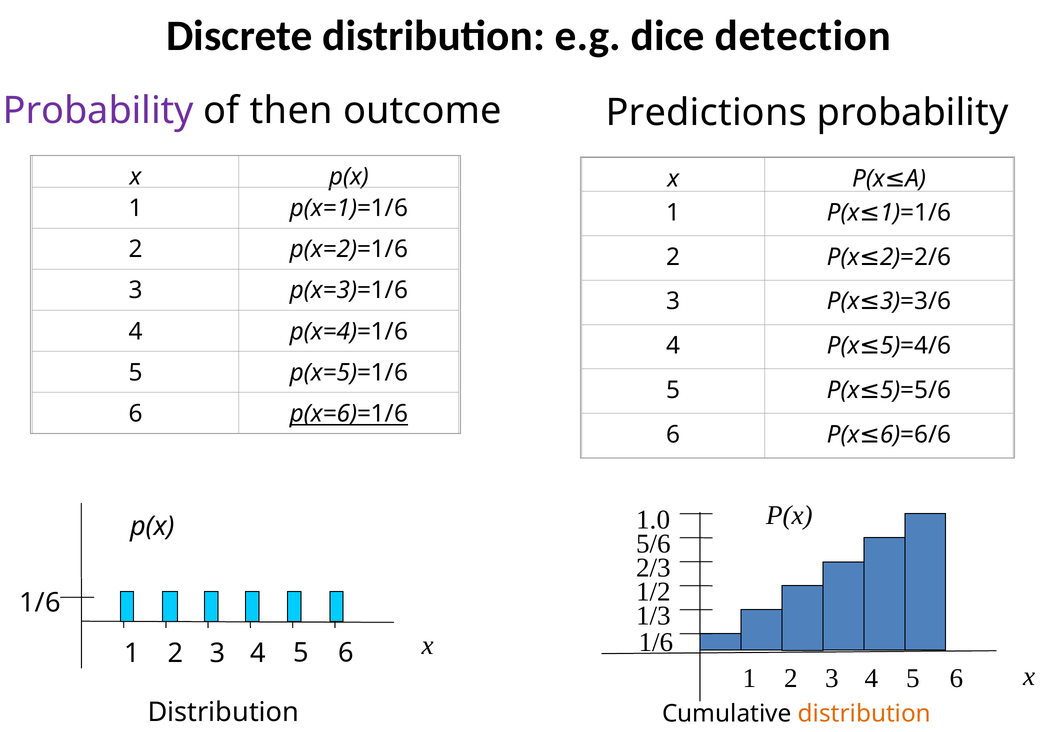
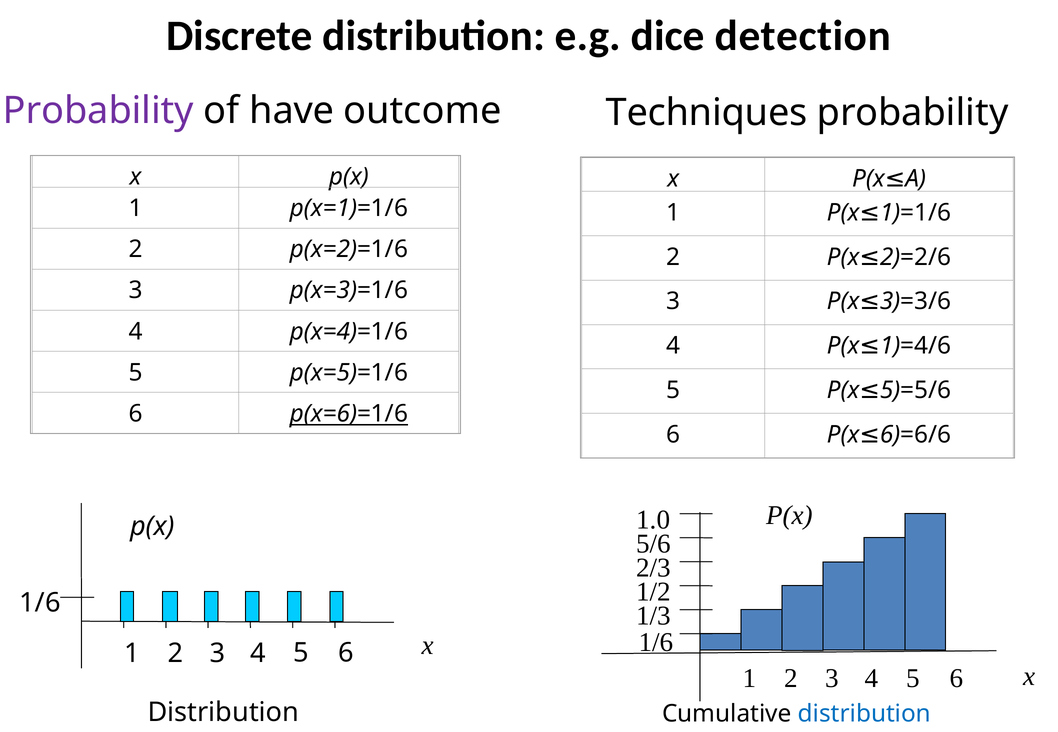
then: then -> have (292, 111)
Predictions: Predictions -> Techniques (707, 113)
4 P(x 5: 5 -> 1 (890, 346)
distribution colour: orange -> blue (864, 714)
